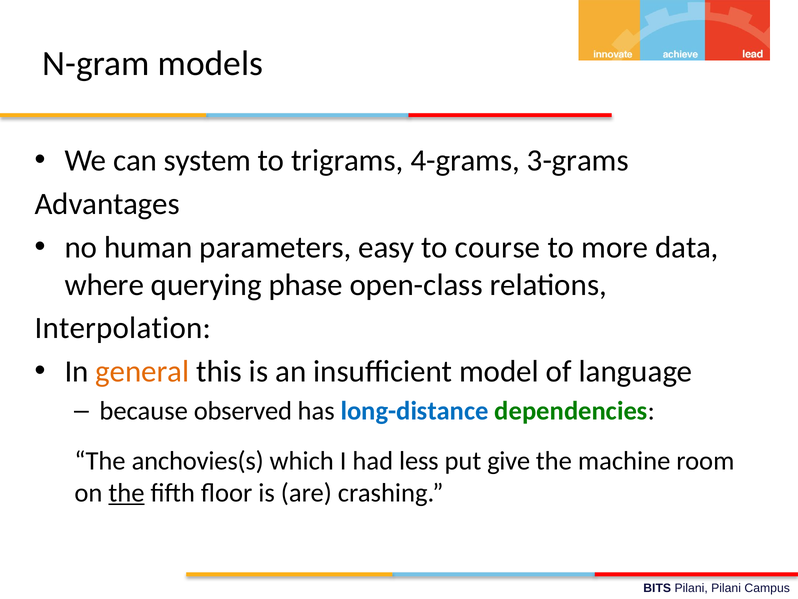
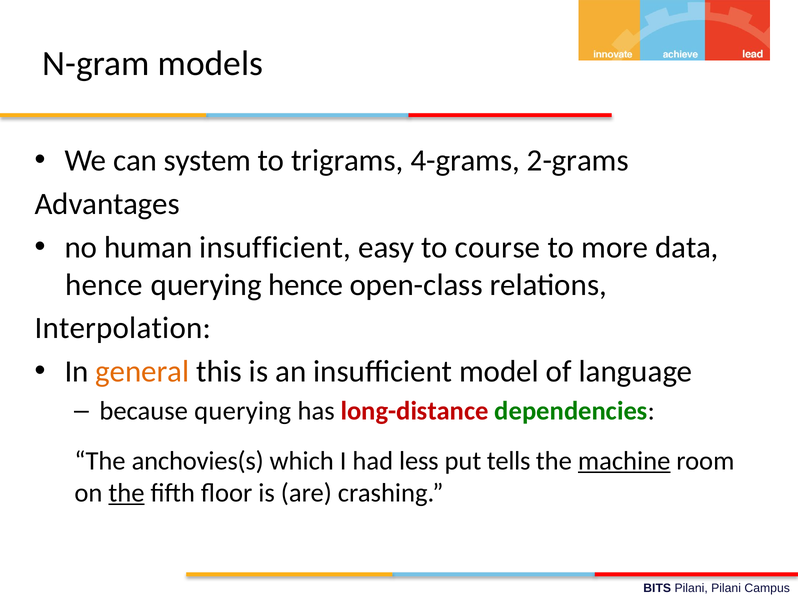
3-grams: 3-grams -> 2-grams (578, 161)
human parameters: parameters -> insufficient (275, 247)
where: where -> hence (104, 285)
querying phase: phase -> hence (306, 285)
because observed: observed -> querying (243, 411)
long-distance colour: blue -> red (415, 411)
give: give -> tells (509, 461)
machine underline: none -> present (624, 461)
